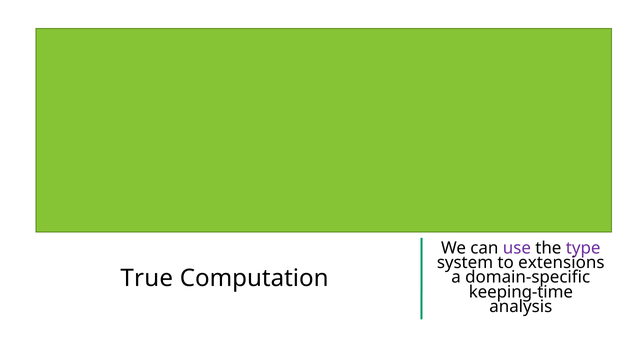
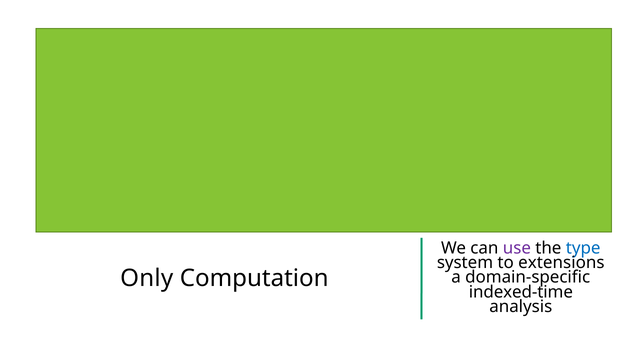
type colour: purple -> blue (583, 248)
True: True -> Only (147, 278)
keeping-time: keeping-time -> indexed-time (521, 292)
